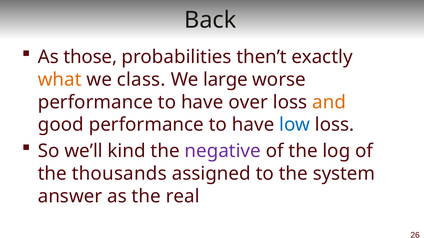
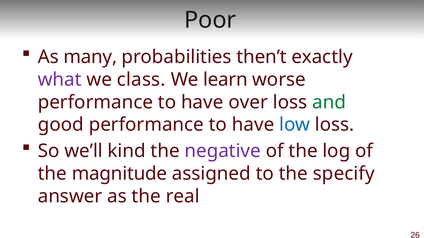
Back: Back -> Poor (210, 20)
those: those -> many (90, 57)
what colour: orange -> purple (60, 80)
large: large -> learn (225, 80)
and colour: orange -> green (329, 102)
thousands: thousands -> magnitude (119, 174)
system: system -> specify (344, 174)
